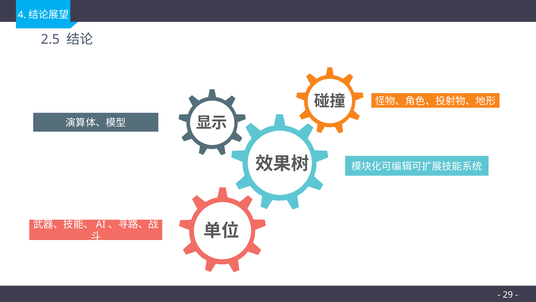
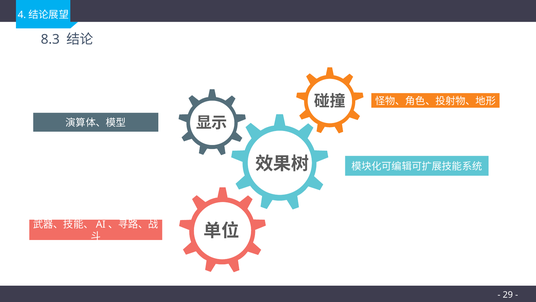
2.5: 2.5 -> 8.3 (50, 39)
